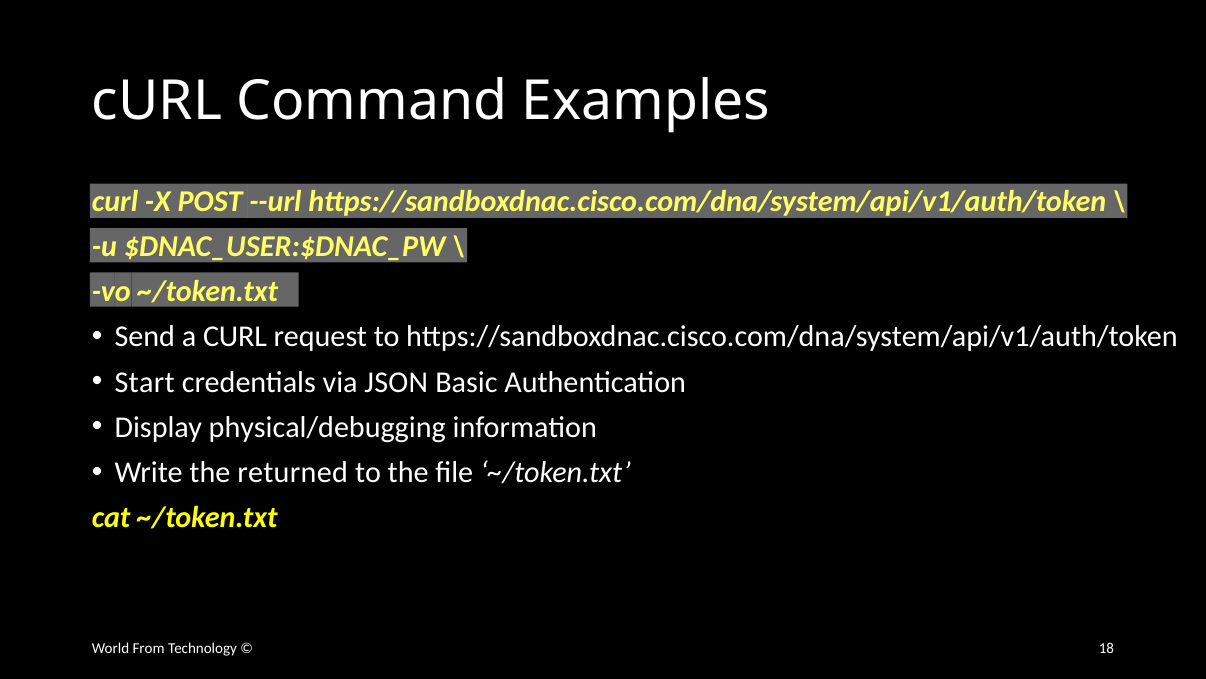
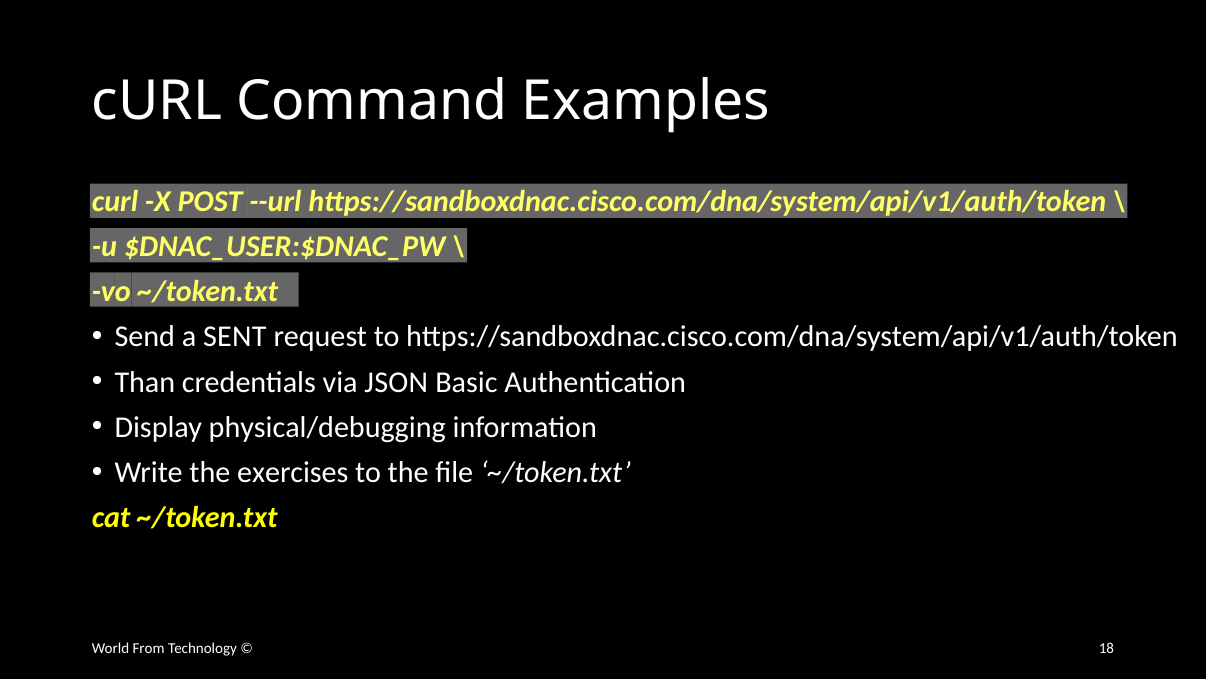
a CURL: CURL -> SENT (235, 337)
Start: Start -> Than (145, 382)
returned: returned -> exercises (293, 472)
